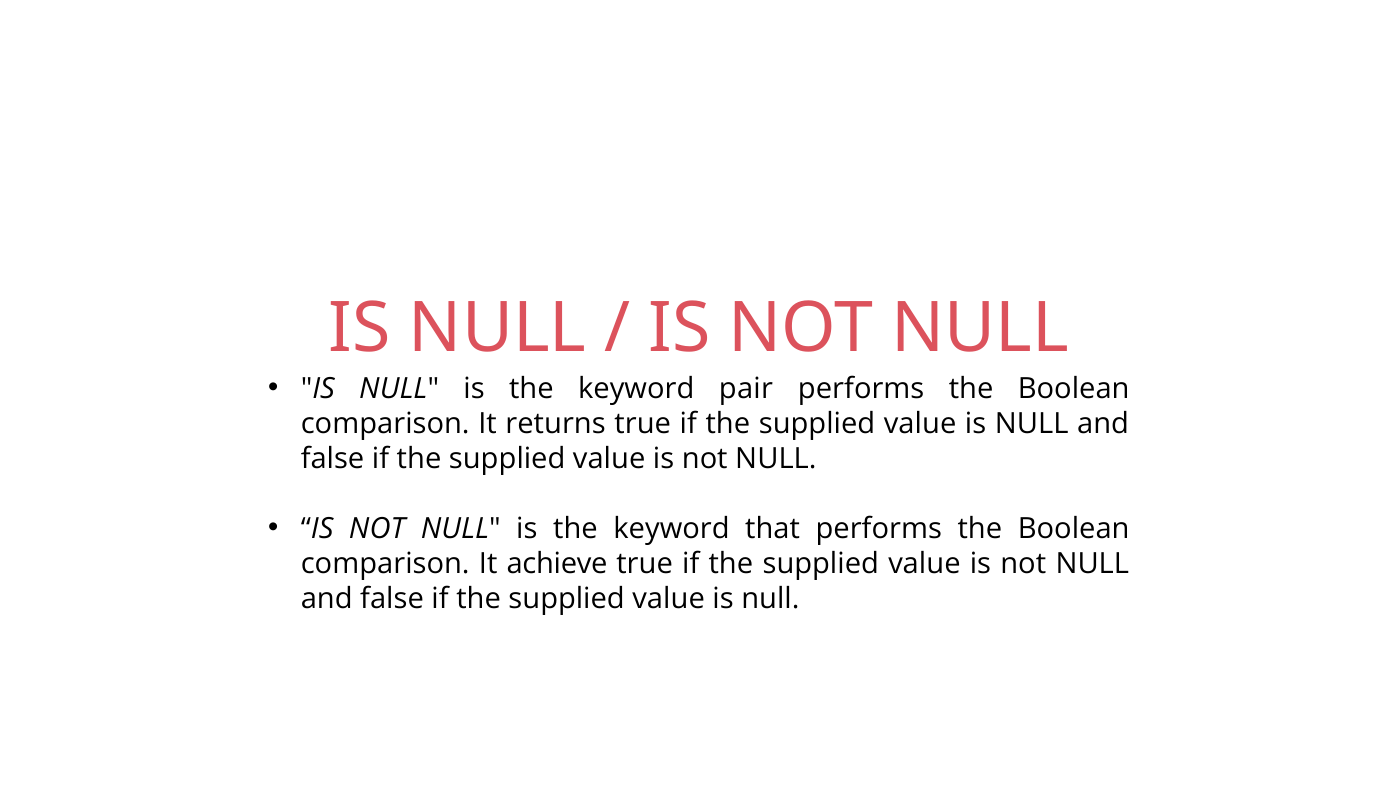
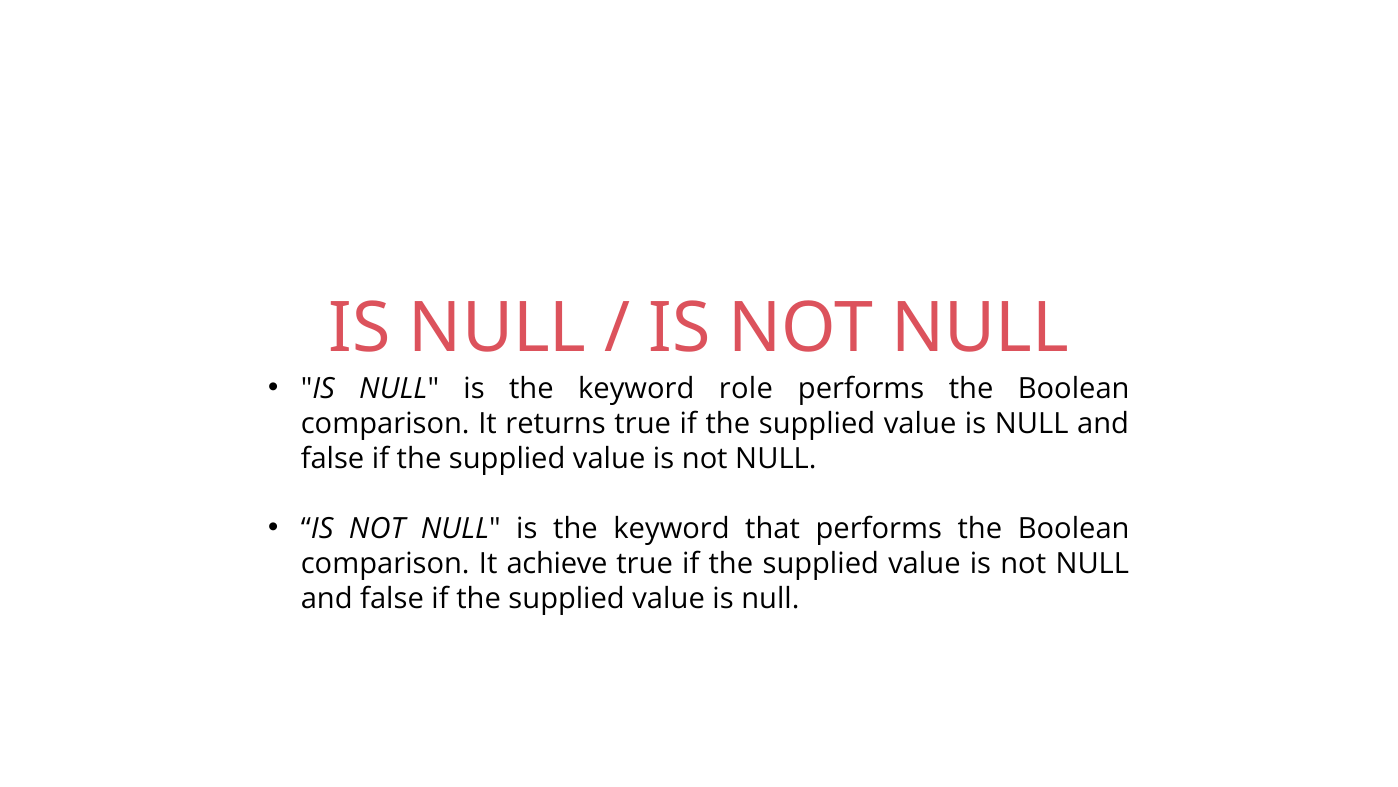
pair: pair -> role (746, 388)
